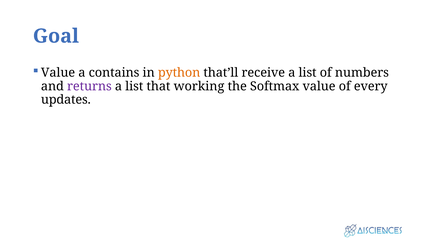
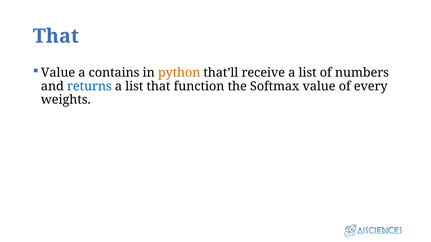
Goal: Goal -> That (56, 36)
returns colour: purple -> blue (89, 86)
working: working -> function (199, 86)
updates: updates -> weights (66, 100)
